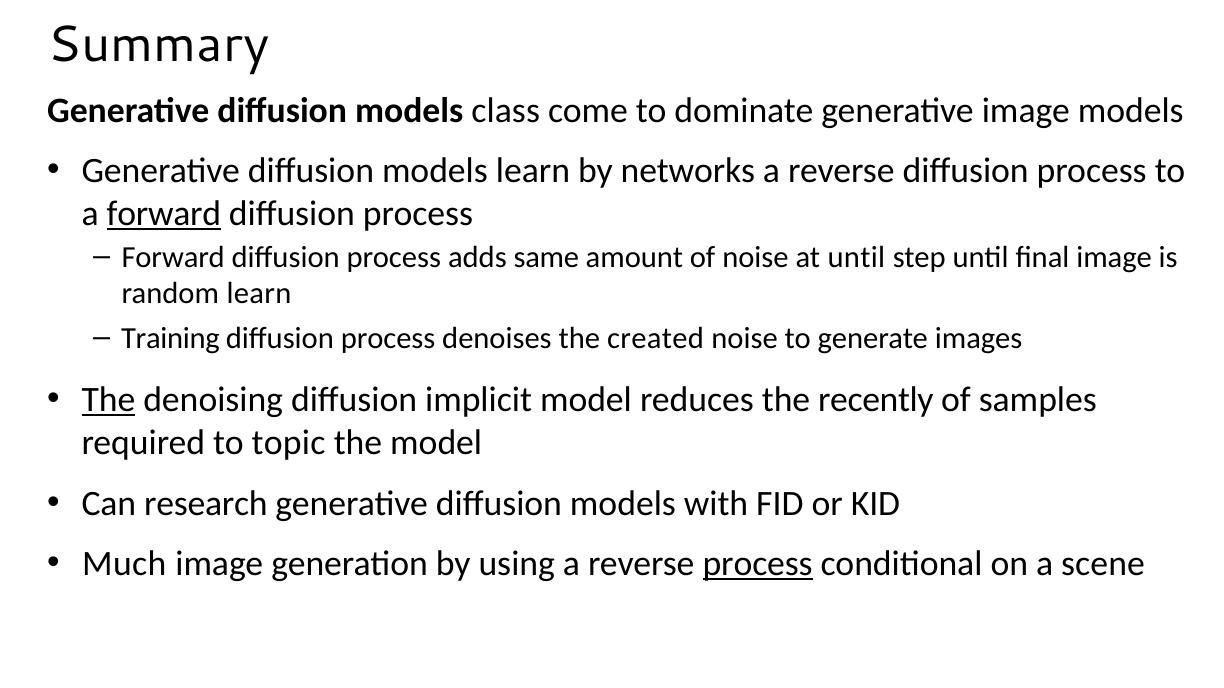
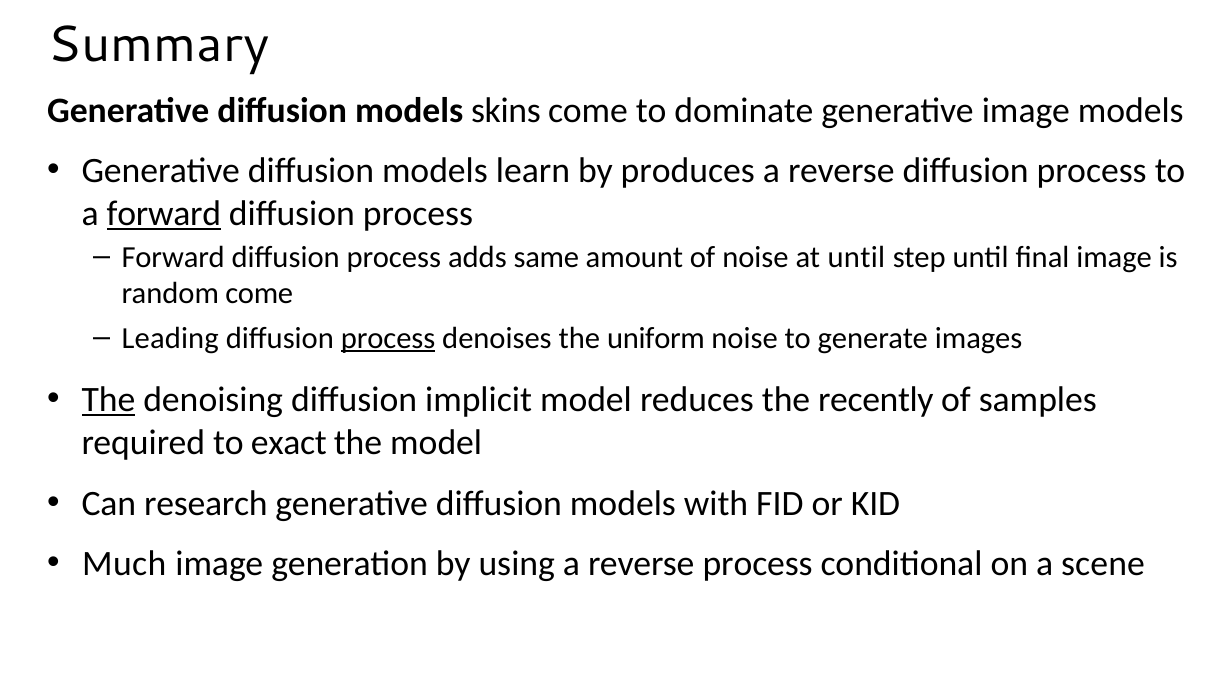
class: class -> skins (506, 110)
networks: networks -> produces (688, 171)
random learn: learn -> come (259, 294)
Training: Training -> Leading (170, 338)
process underline: none -> present (388, 338)
created: created -> uniform (656, 338)
topic: topic -> exact (289, 443)
process underline: present -> none (758, 564)
